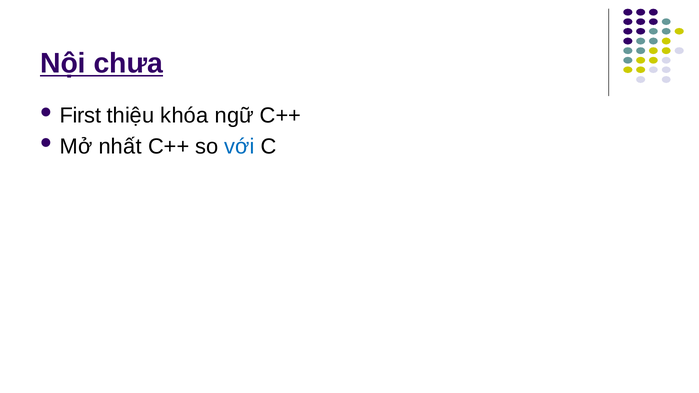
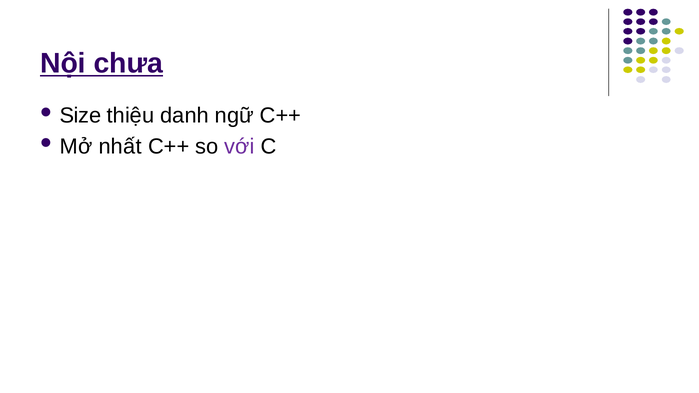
First: First -> Size (80, 116)
khóa: khóa -> danh (185, 116)
với colour: blue -> purple (240, 146)
